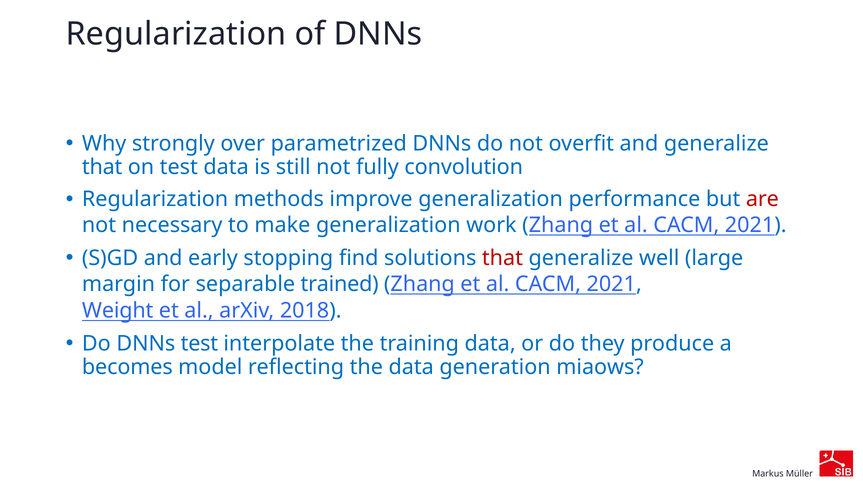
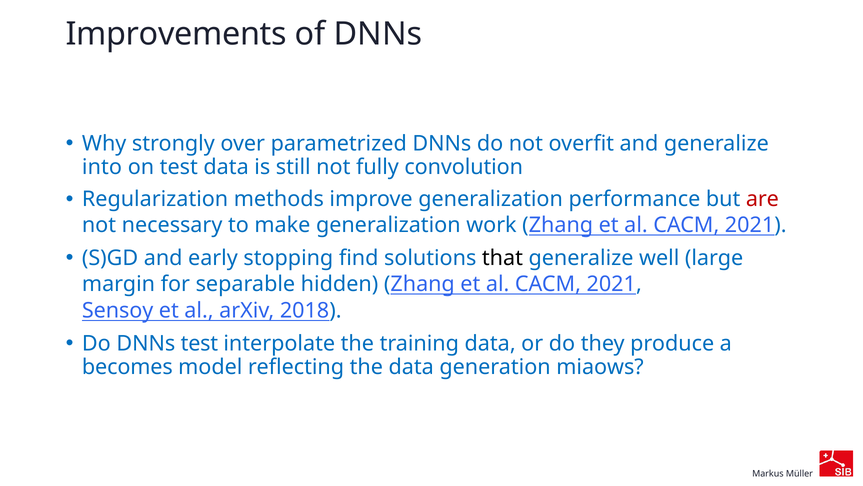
Regularization: Regularization -> Improvements (176, 34)
that: that -> into (102, 167)
that colour: red -> black (502, 258)
trained: trained -> hidden (339, 284)
Weight: Weight -> Sensoy (118, 310)
